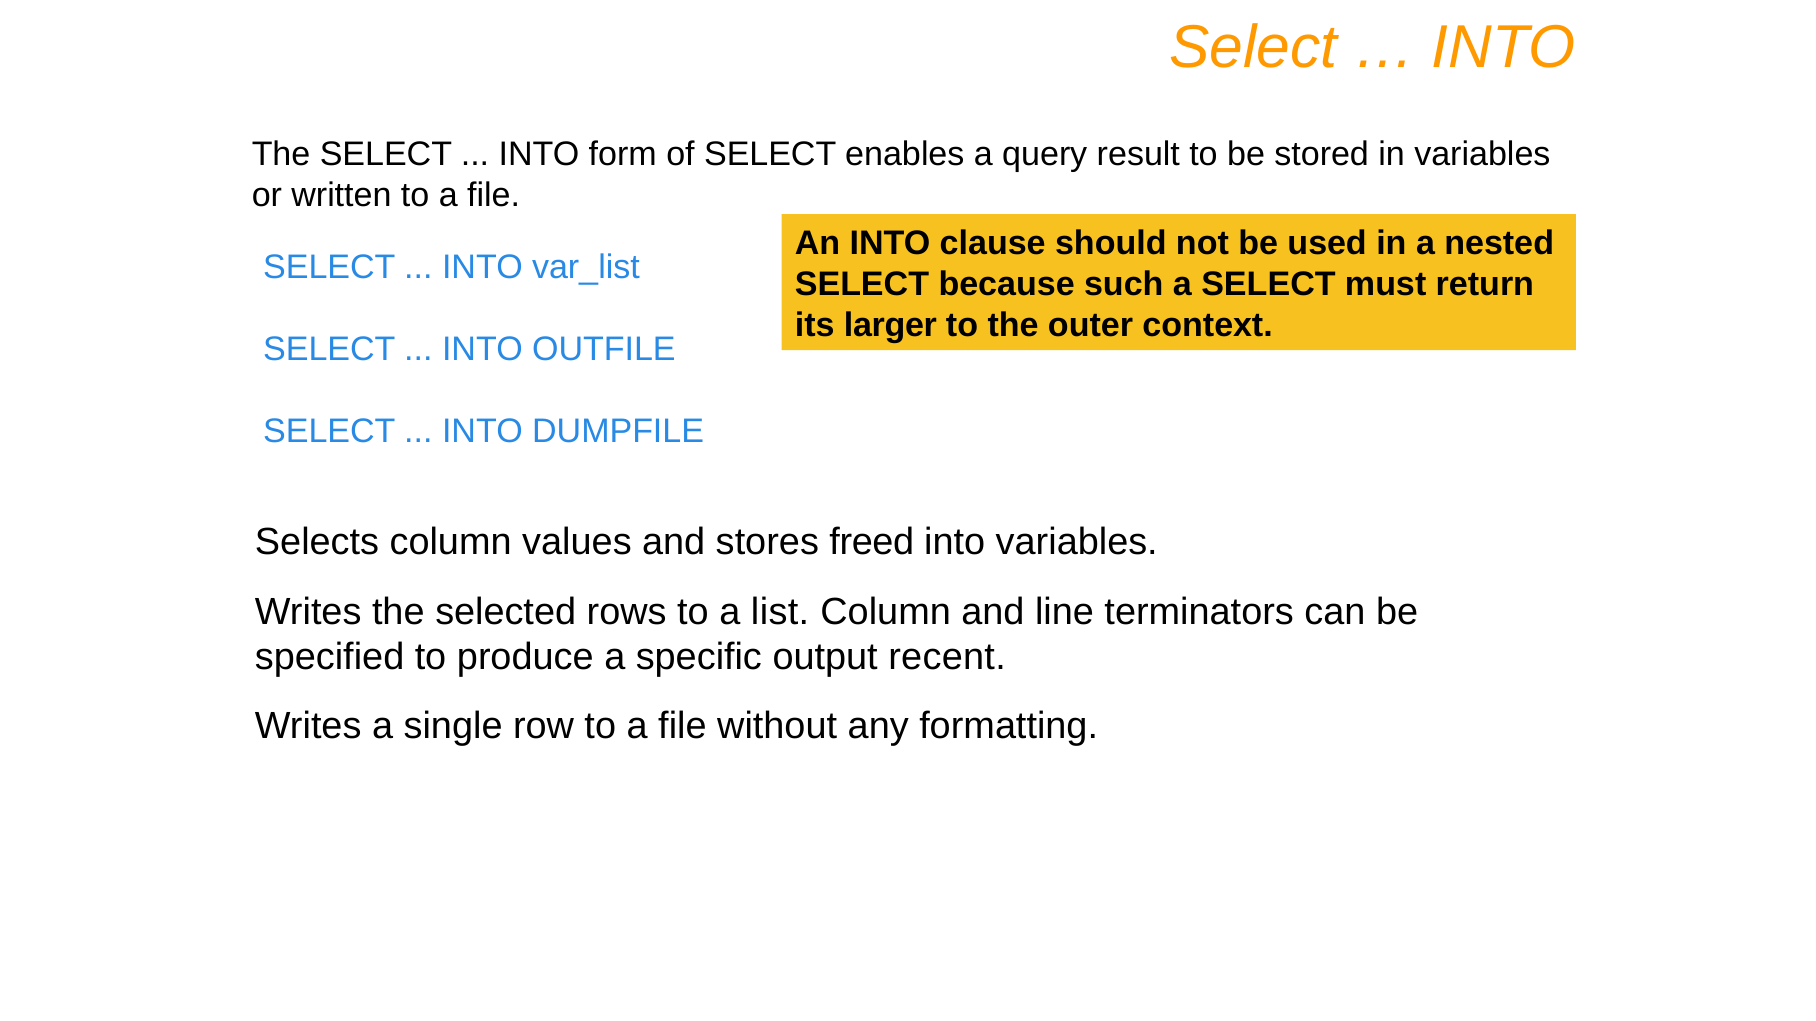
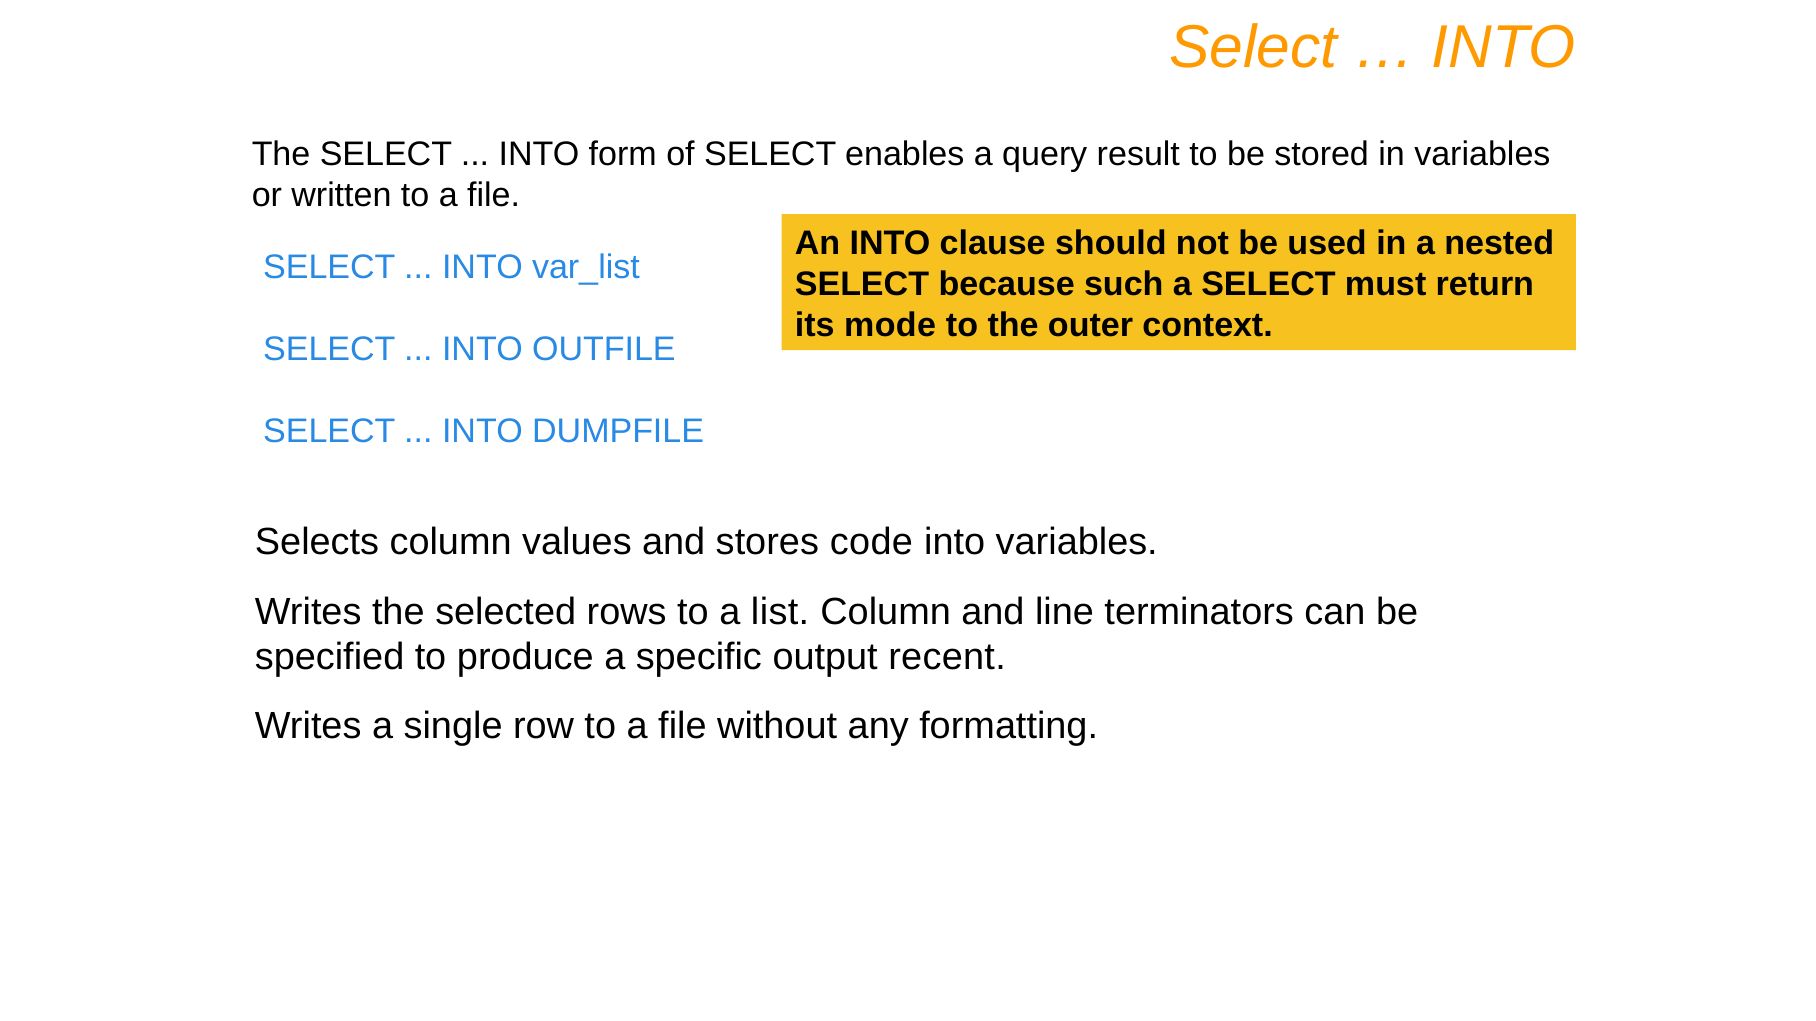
larger: larger -> mode (890, 326)
freed: freed -> code (871, 543)
